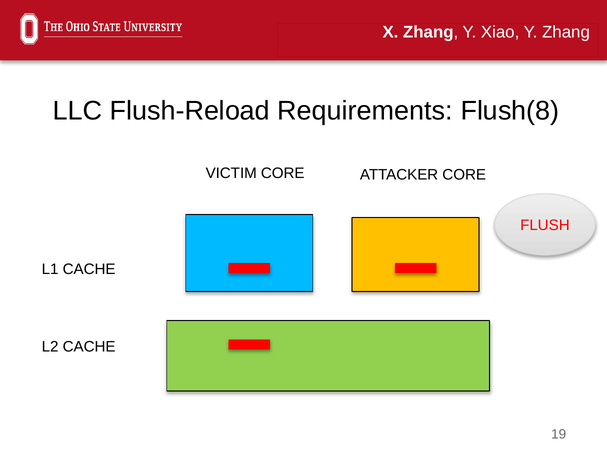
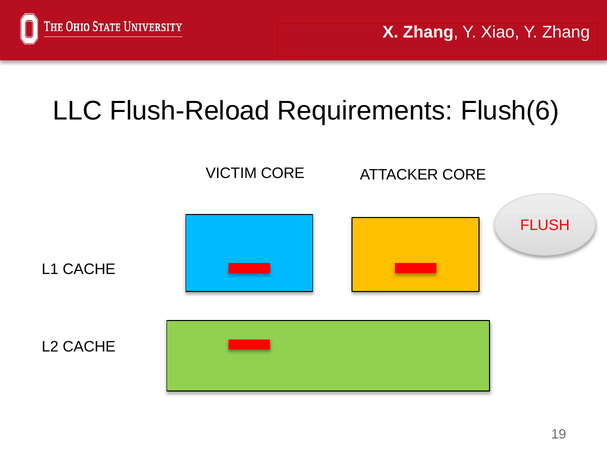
Flush(8: Flush(8 -> Flush(6 (510, 111)
